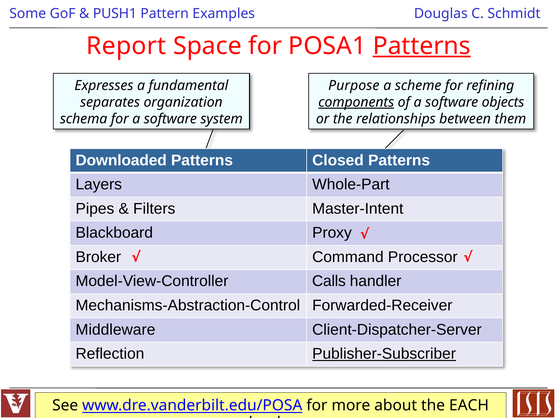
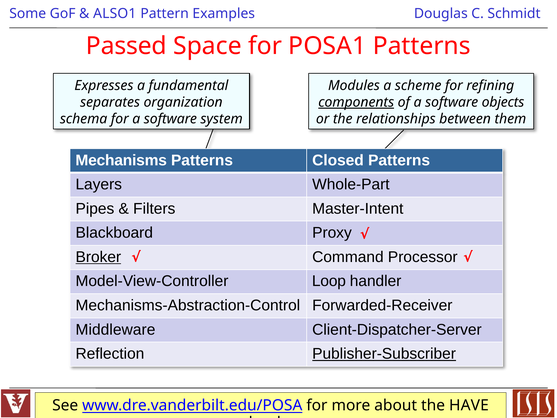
PUSH1: PUSH1 -> ALSO1 (115, 14)
Report: Report -> Passed (126, 46)
Patterns underline: present -> none (422, 46)
Purpose: Purpose -> Modules (354, 85)
Downloaded: Downloaded -> Mechanisms (121, 160)
Broker underline: none -> present (98, 257)
Calls: Calls -> Loop (329, 281)
EACH: EACH -> HAVE (469, 405)
